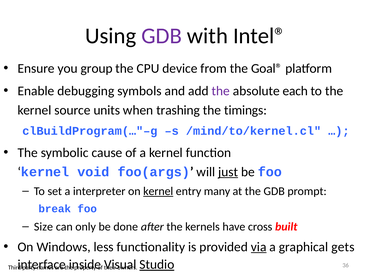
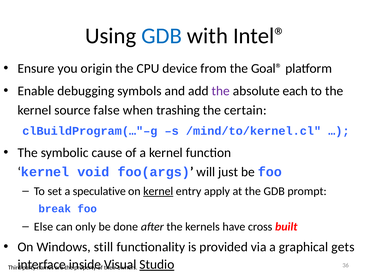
GDB colour: purple -> blue (162, 36)
group: group -> origin (97, 68)
units: units -> false (107, 110)
timings: timings -> certain (245, 110)
just underline: present -> none (228, 172)
interpreter: interpreter -> speculative (99, 191)
many: many -> apply (217, 191)
Size: Size -> Else (43, 227)
less: less -> still (104, 247)
via underline: present -> none (259, 247)
